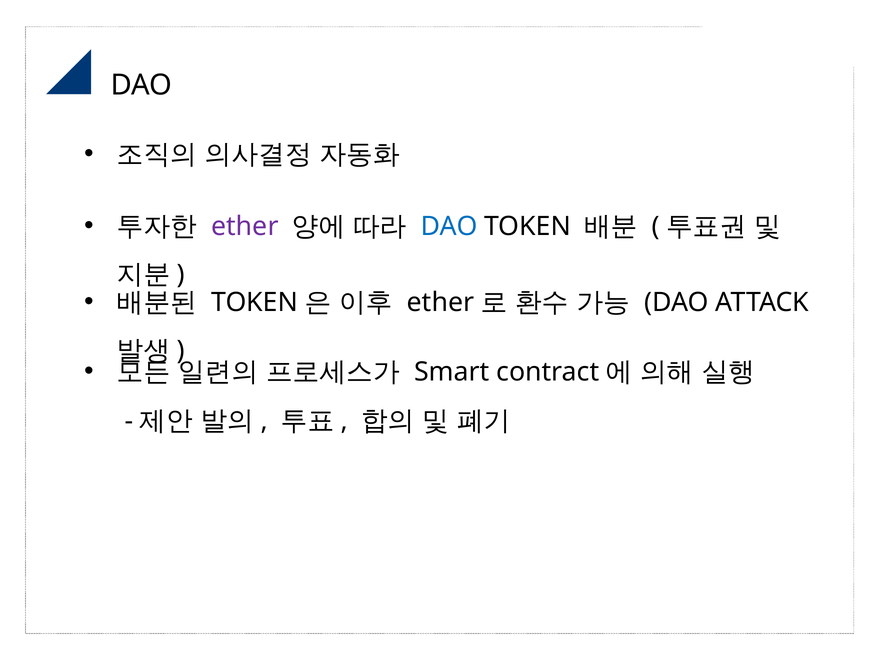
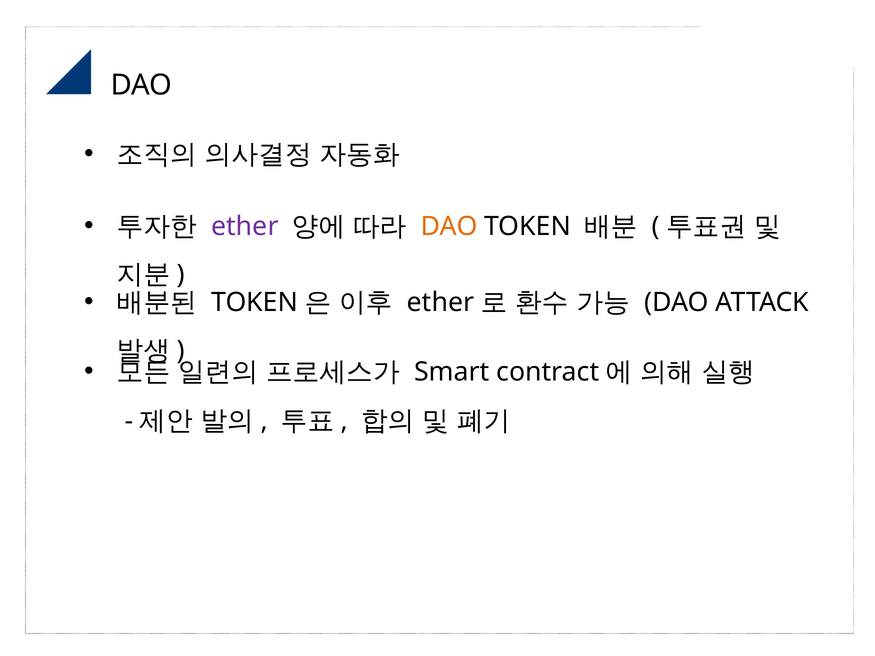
DAO colour: blue -> orange (449, 227)
